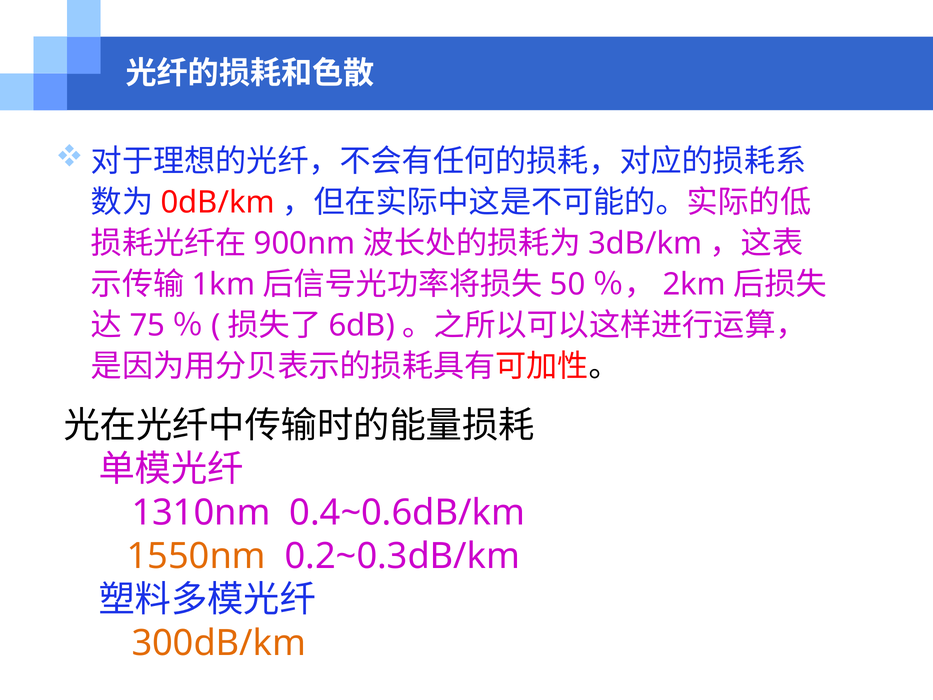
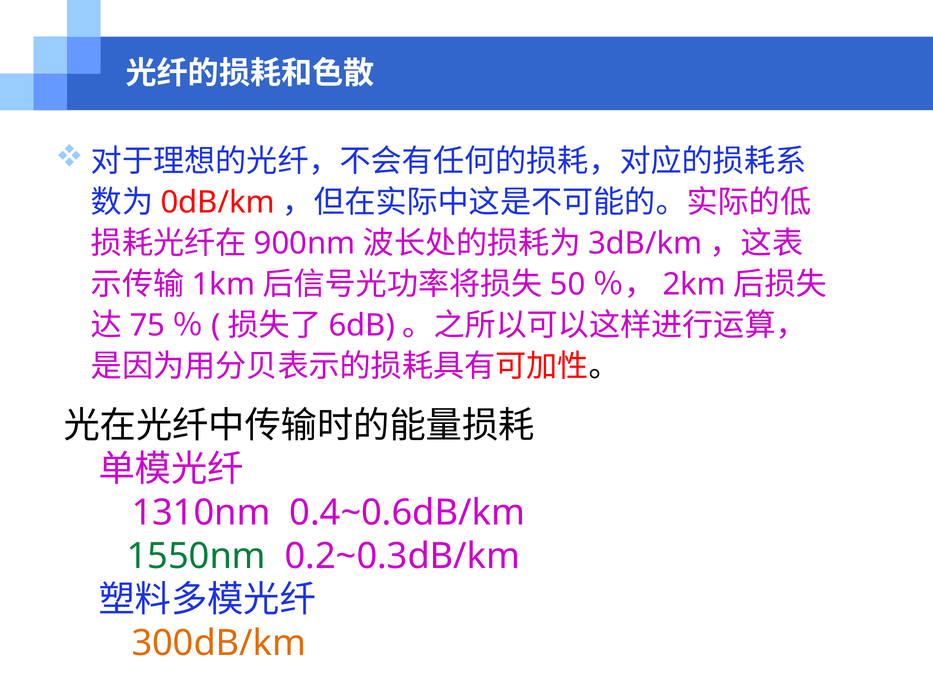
1550nm colour: orange -> green (196, 556)
